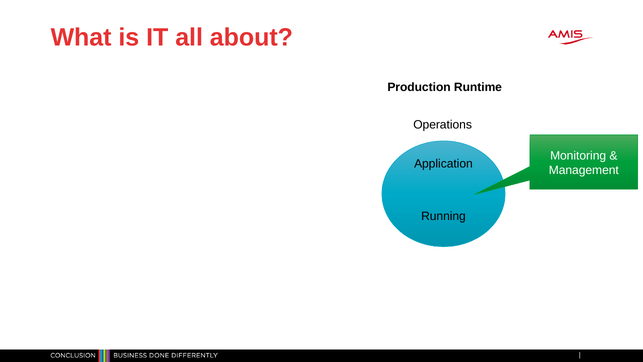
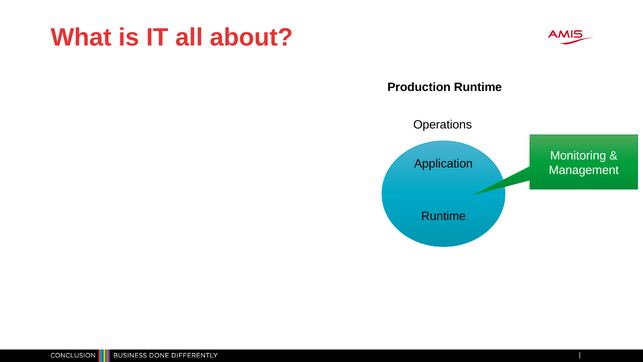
Running: Running -> Runtime (443, 216)
